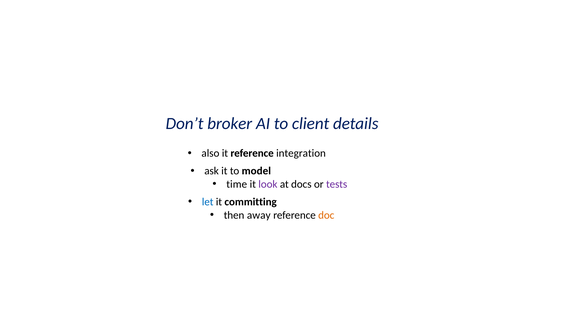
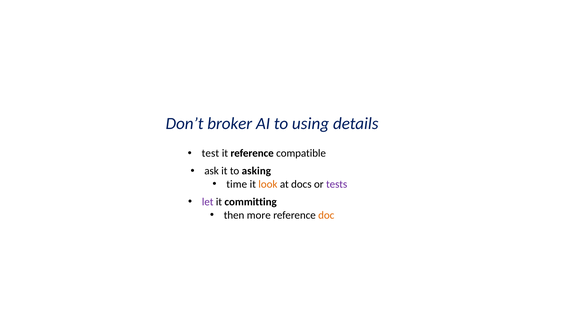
client: client -> using (311, 124)
also: also -> test (210, 154)
integration: integration -> compatible (301, 154)
model: model -> asking (256, 171)
look colour: purple -> orange (268, 184)
let colour: blue -> purple (208, 202)
away: away -> more (259, 215)
